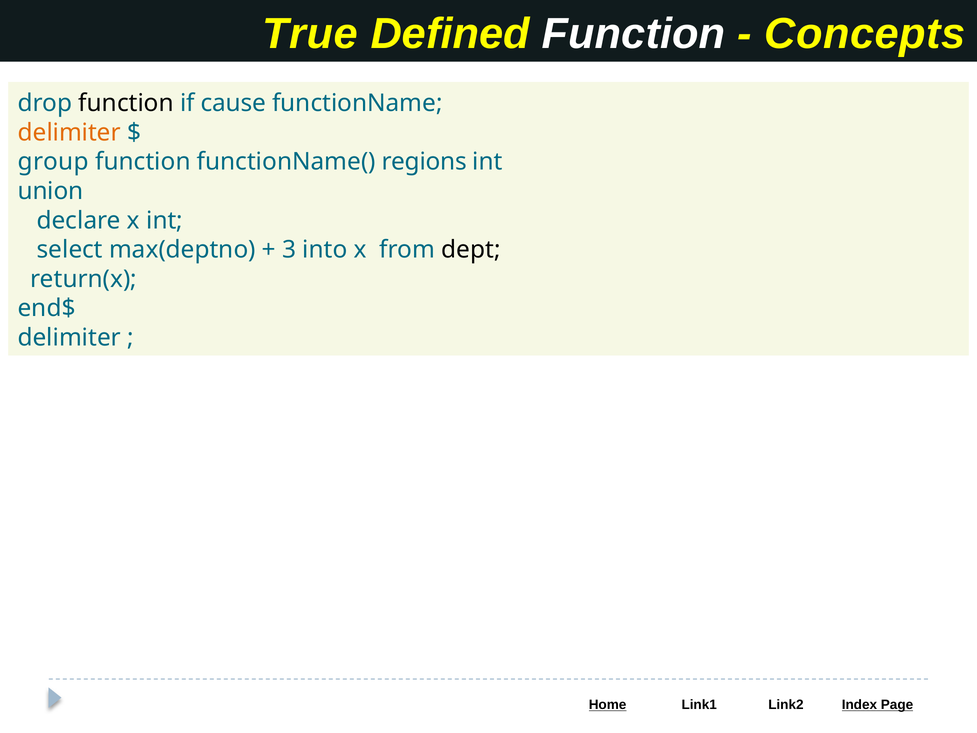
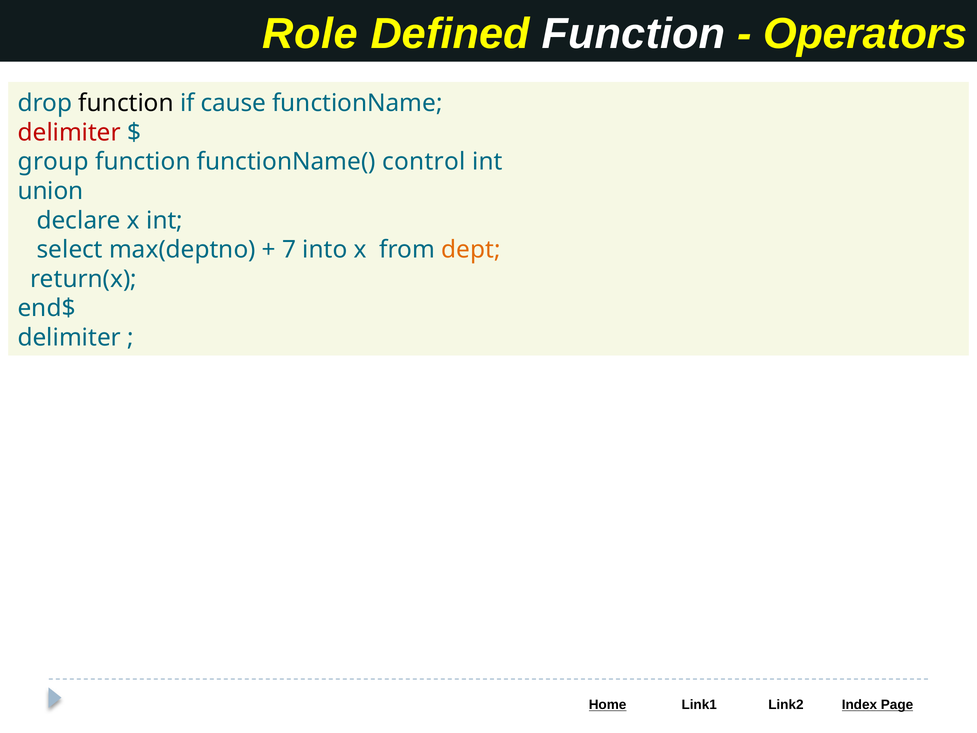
True: True -> Role (310, 34)
Concepts: Concepts -> Operators (865, 34)
delimiter colour: orange -> red (69, 132)
regions: regions -> control (424, 162)
3: 3 -> 7 (289, 250)
dept colour: black -> orange (471, 250)
